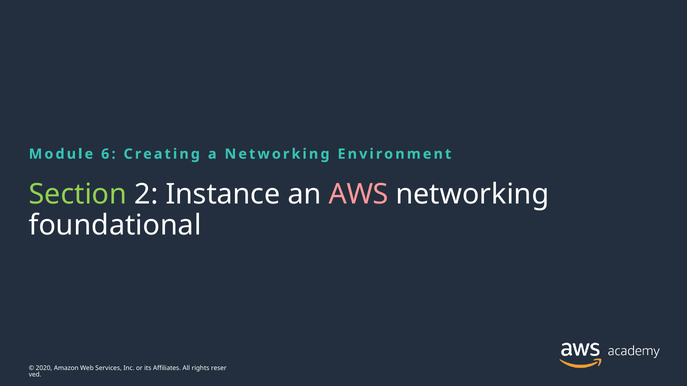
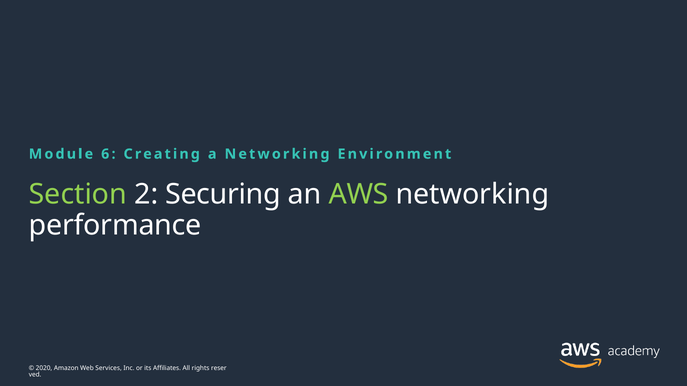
Instance: Instance -> Securing (223, 195)
AWS colour: pink -> light green (359, 195)
foundational: foundational -> performance (115, 225)
